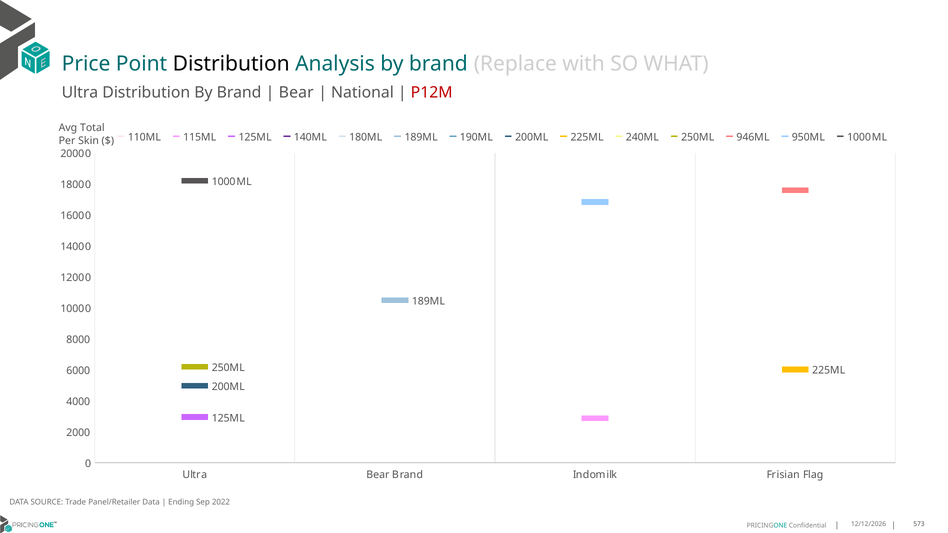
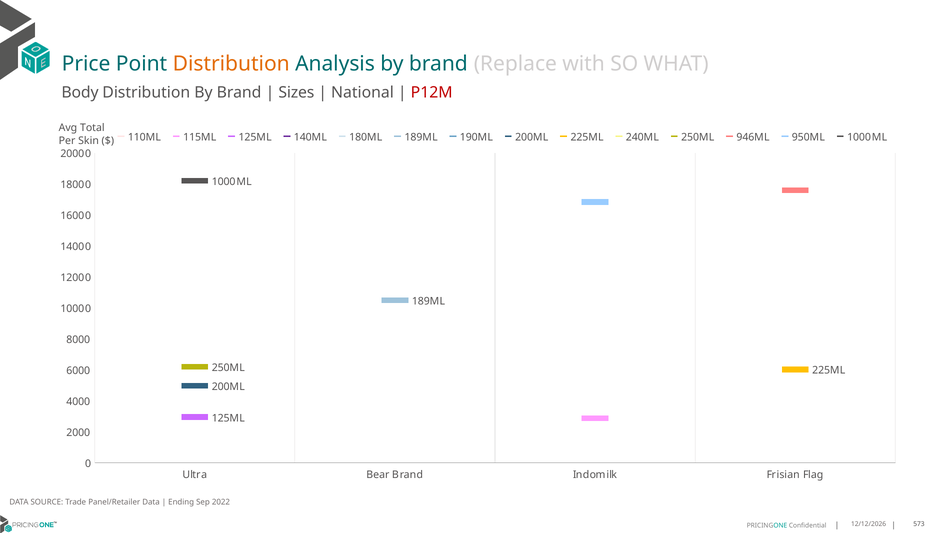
Distribution colour: black -> orange (231, 64)
Ultra: Ultra -> Body (80, 92)
Bear: Bear -> Sizes (296, 92)
